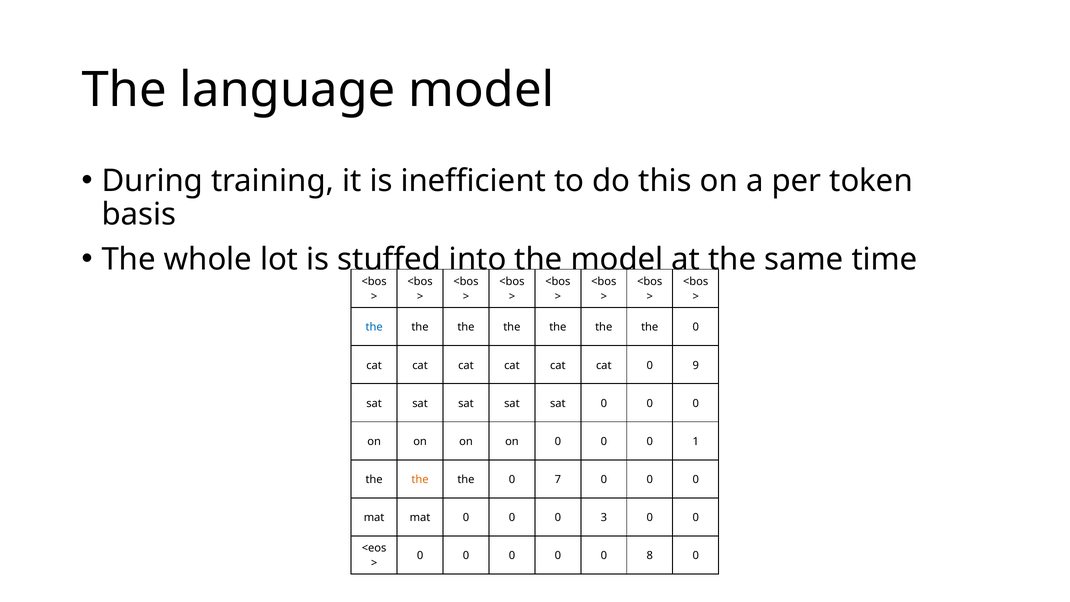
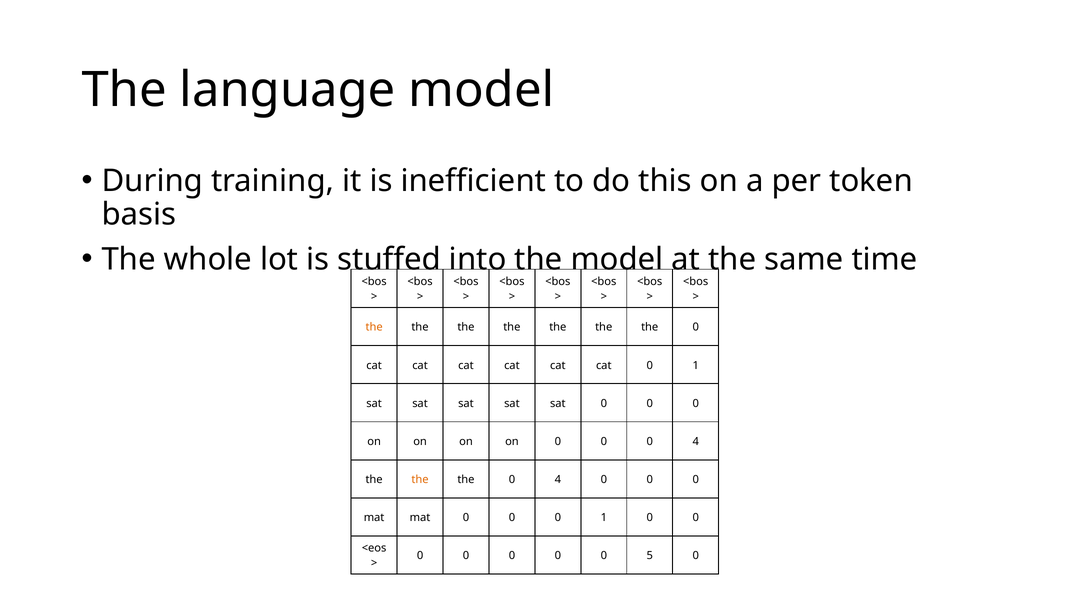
the colour: blue -> orange (374, 327)
cat 0 9: 9 -> 1 (696, 365)
0 0 1: 1 -> 4 (696, 441)
the 0 7: 7 -> 4 (558, 479)
0 0 3: 3 -> 1 (604, 517)
8: 8 -> 5 (650, 556)
